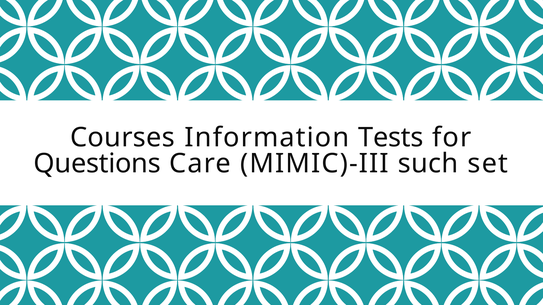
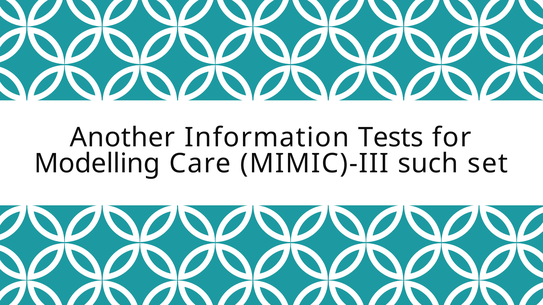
Courses: Courses -> Another (122, 138)
Questions: Questions -> Modelling (97, 164)
